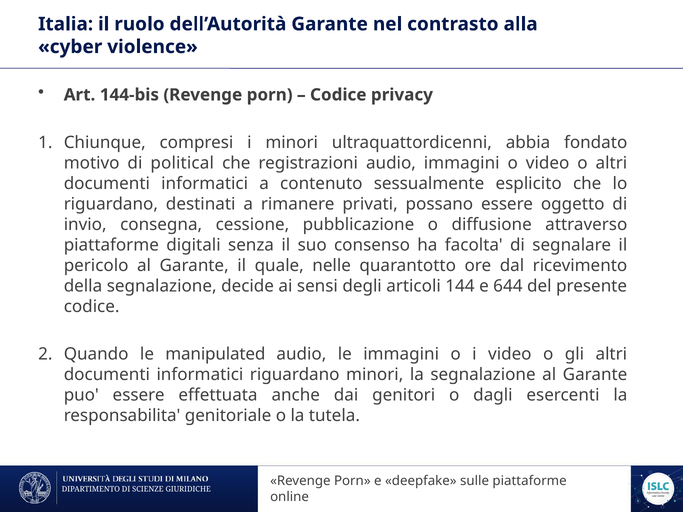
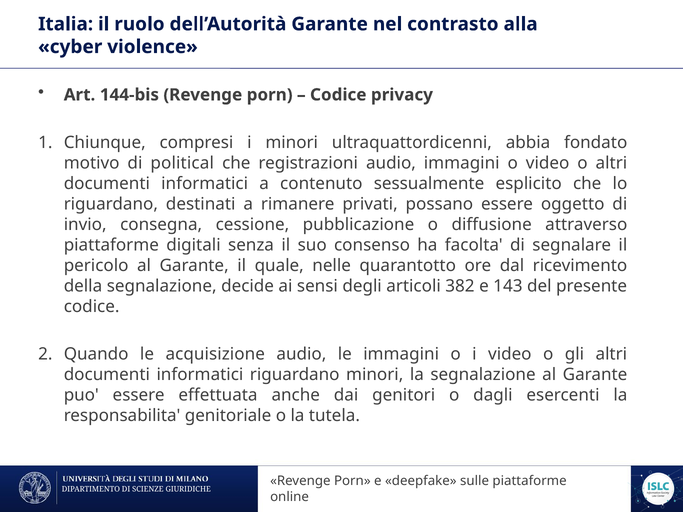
144: 144 -> 382 (460, 286)
644: 644 -> 143 (508, 286)
manipulated: manipulated -> acquisizione (215, 354)
